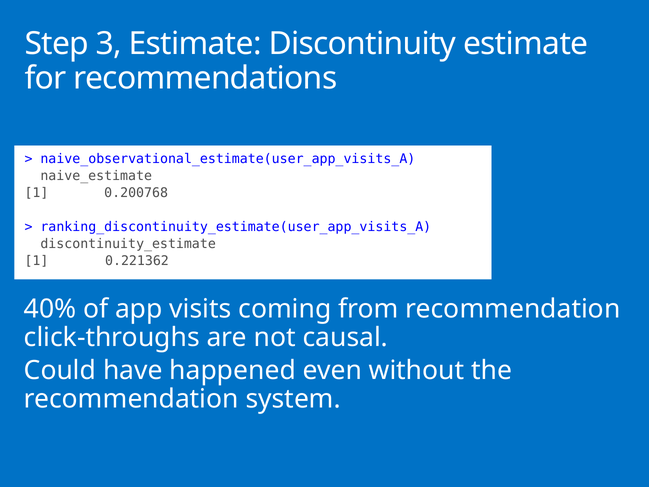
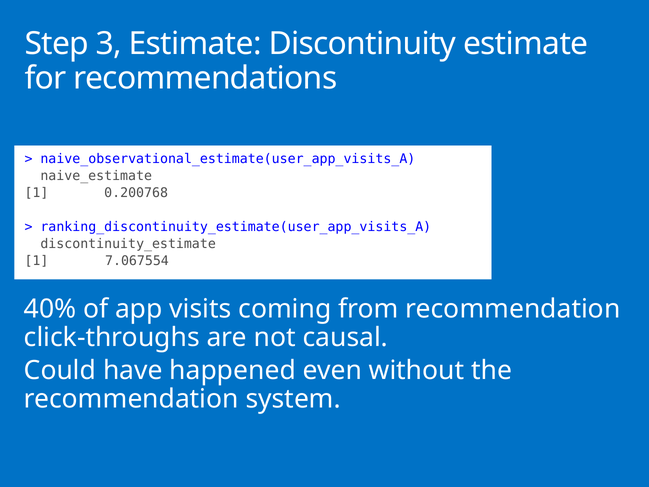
0.221362: 0.221362 -> 7.067554 (137, 261)
